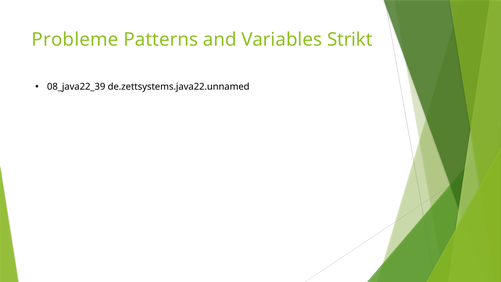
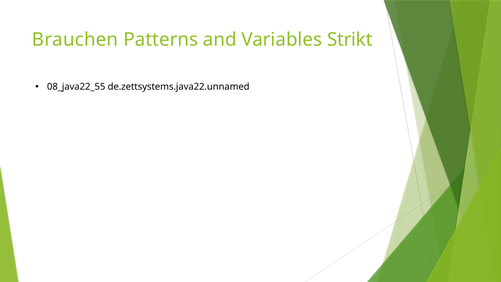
Probleme: Probleme -> Brauchen (75, 40)
08_java22_39: 08_java22_39 -> 08_java22_55 (76, 87)
